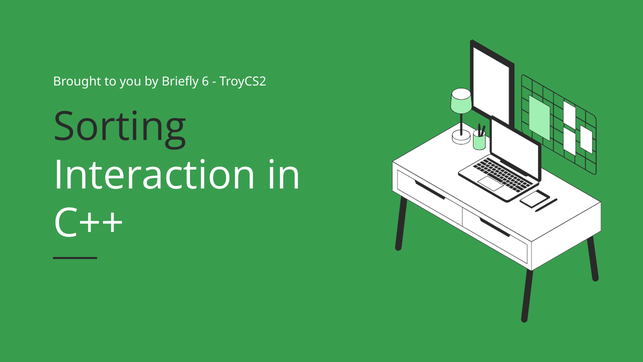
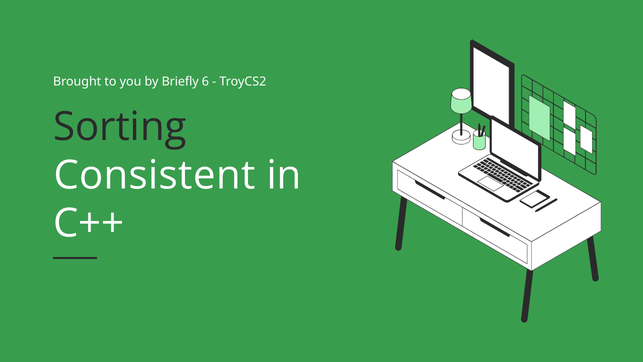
Interaction: Interaction -> Consistent (154, 175)
